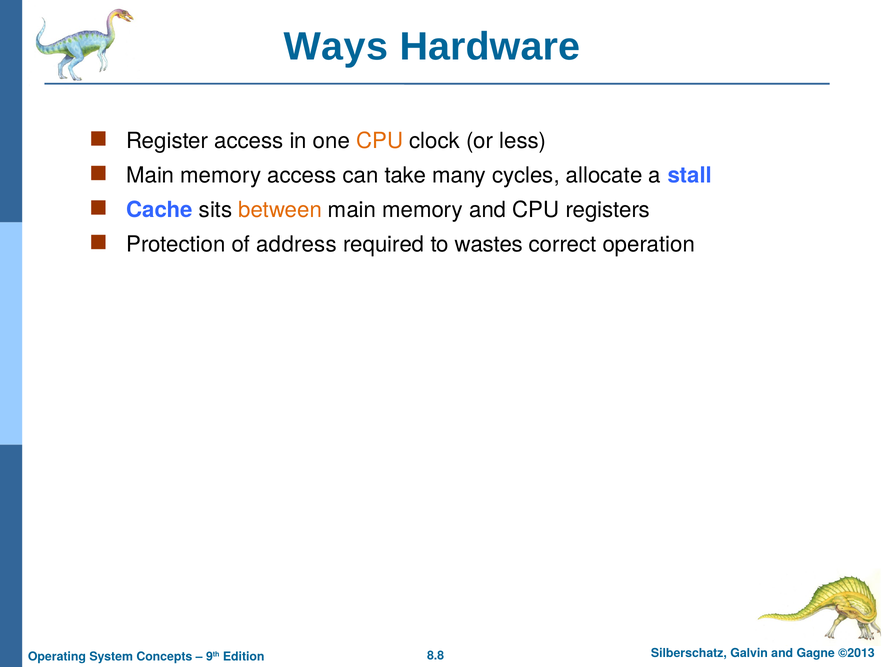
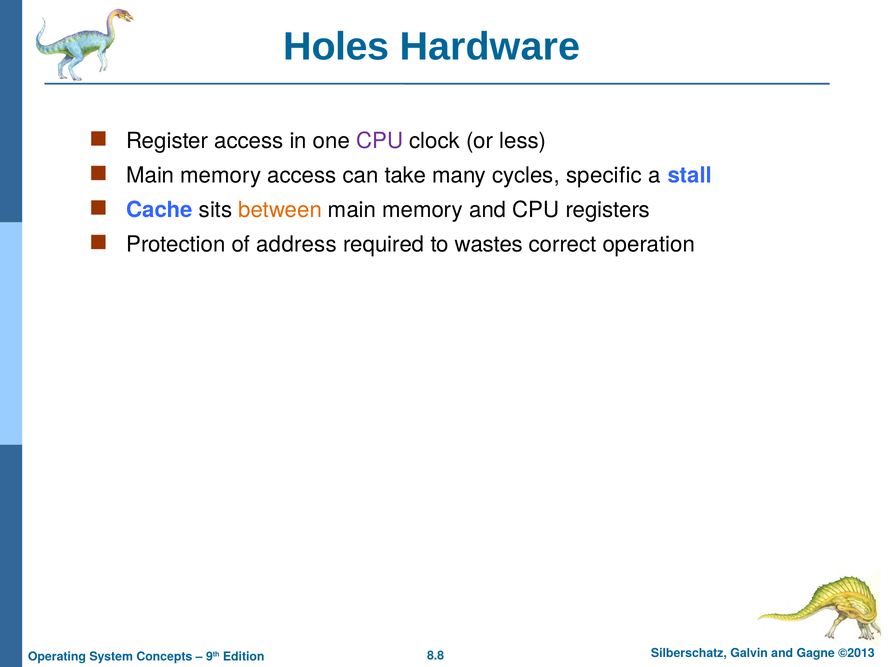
Ways: Ways -> Holes (336, 46)
CPU colour: orange -> purple (380, 141)
allocate: allocate -> specific (604, 175)
